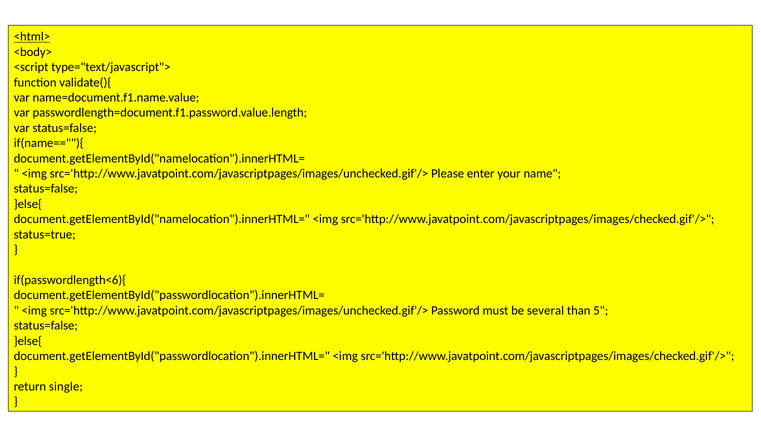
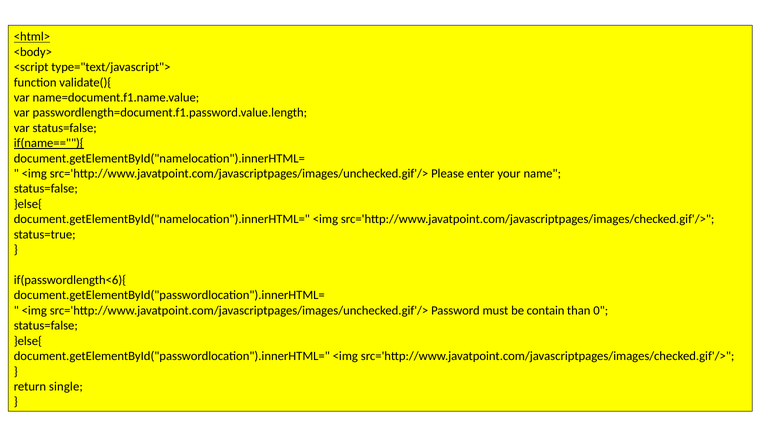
if(name==""){ underline: none -> present (49, 143)
several: several -> contain (546, 311)
5: 5 -> 0 (601, 311)
